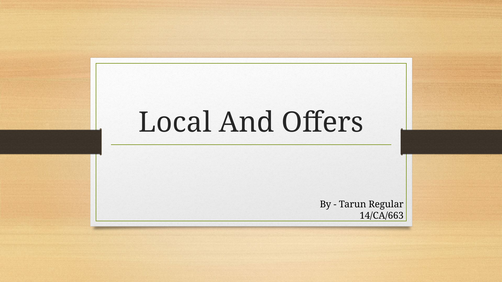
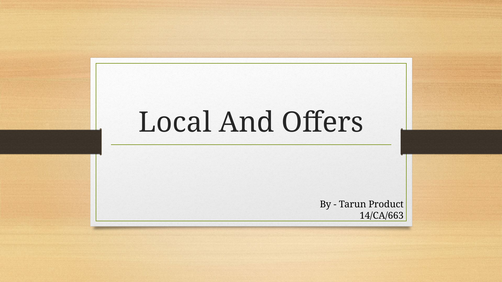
Regular: Regular -> Product (386, 205)
